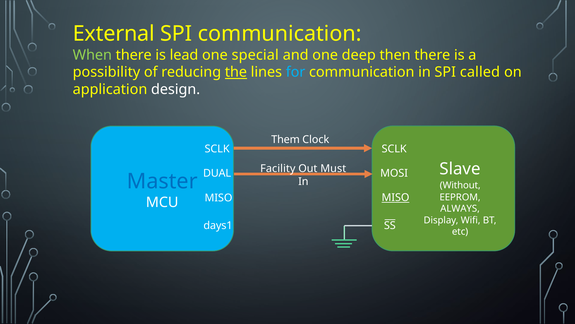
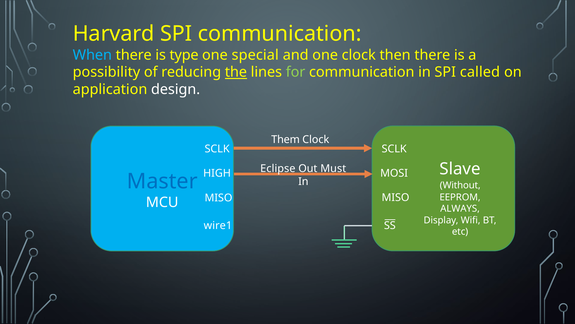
External: External -> Harvard (114, 34)
When colour: light green -> light blue (92, 55)
lead: lead -> type (184, 55)
one deep: deep -> clock (359, 55)
for colour: light blue -> light green (296, 72)
Facility: Facility -> Eclipse (278, 168)
DUAL: DUAL -> HIGH (217, 173)
MISO underline: present -> none (396, 197)
days1: days1 -> wire1 (218, 225)
